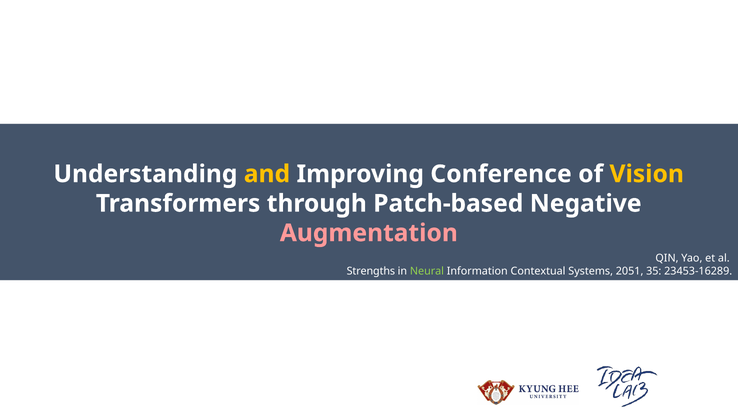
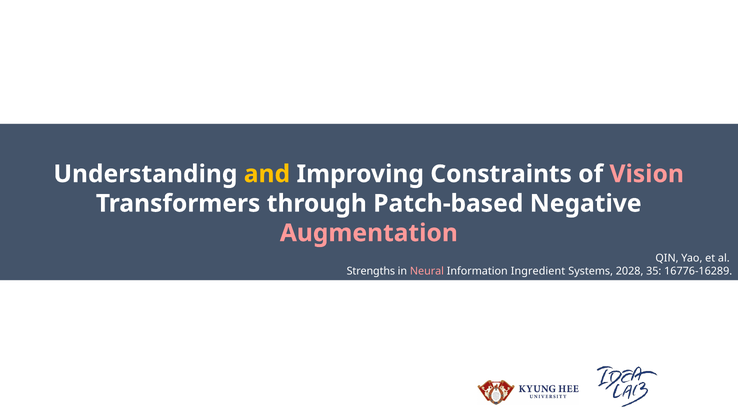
Conference: Conference -> Constraints (501, 174)
Vision colour: yellow -> pink (647, 174)
Neural colour: light green -> pink (427, 271)
Contextual: Contextual -> Ingredient (538, 271)
2051: 2051 -> 2028 (630, 271)
23453-16289: 23453-16289 -> 16776-16289 (698, 271)
